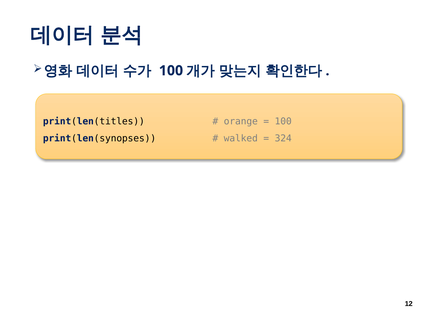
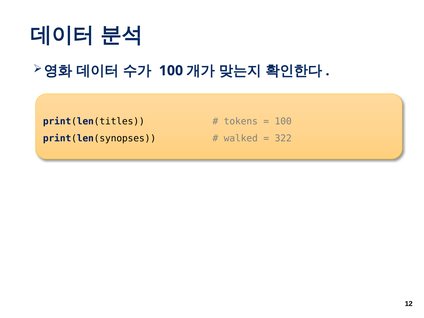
orange: orange -> tokens (241, 121)
324: 324 -> 322 (283, 138)
